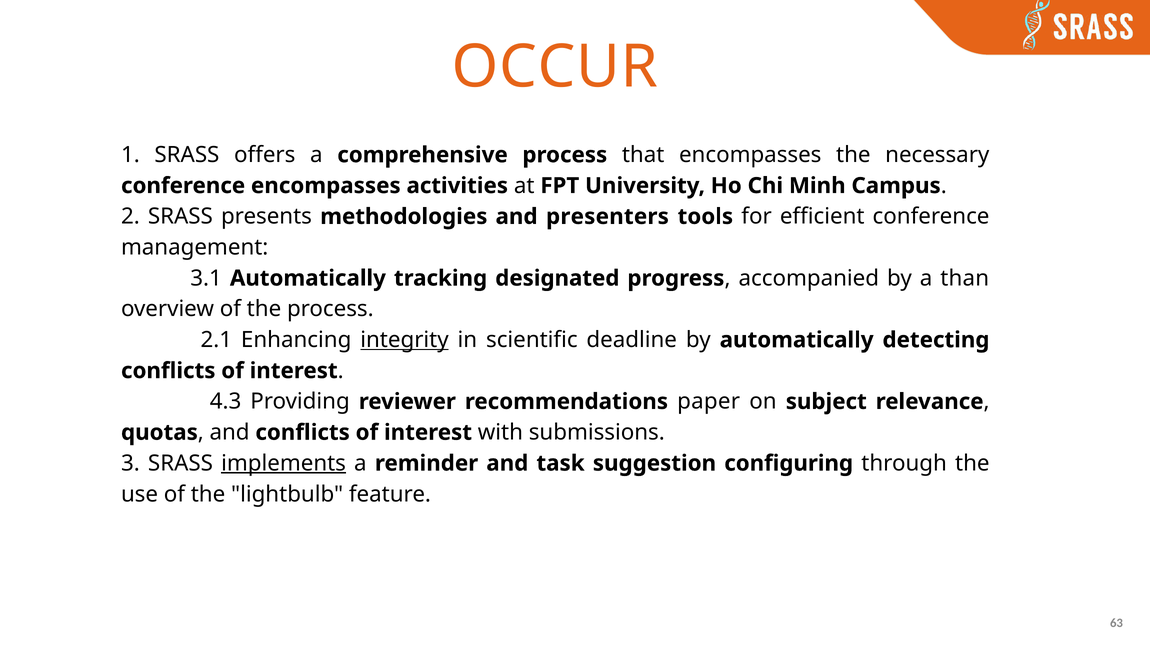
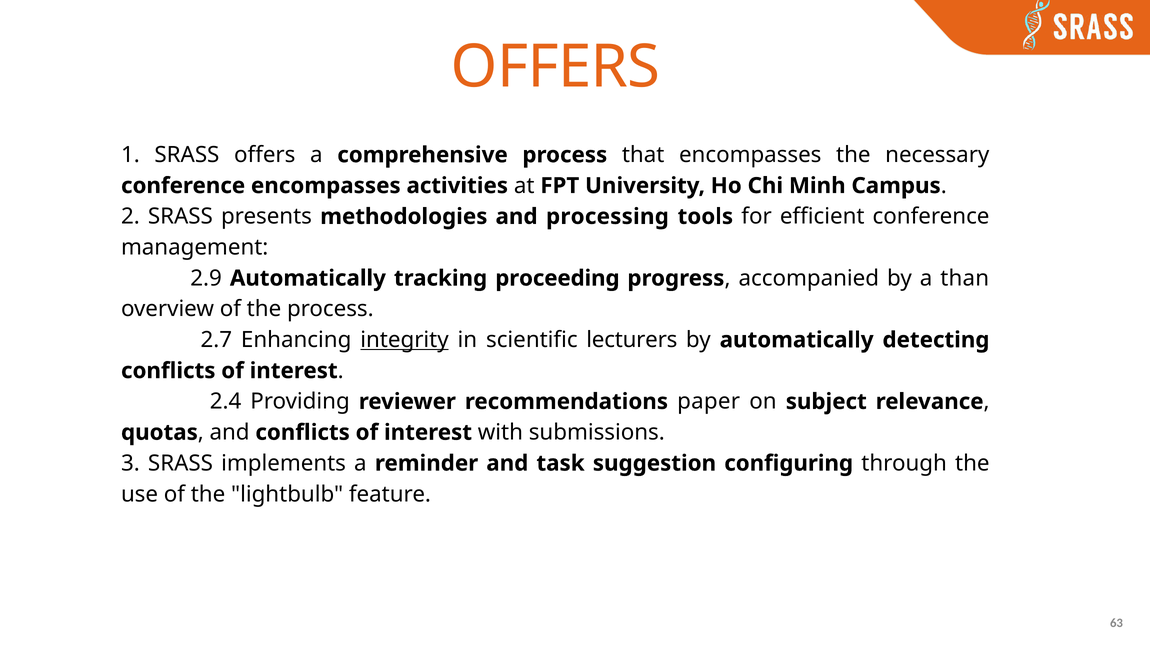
OCCUR: OCCUR -> OFFERS (556, 67)
presenters: presenters -> processing (607, 217)
3.1: 3.1 -> 2.9 (206, 278)
designated: designated -> proceeding (557, 278)
2.1: 2.1 -> 2.7 (216, 340)
deadline: deadline -> lecturers (632, 340)
4.3: 4.3 -> 2.4 (226, 402)
implements underline: present -> none (284, 463)
